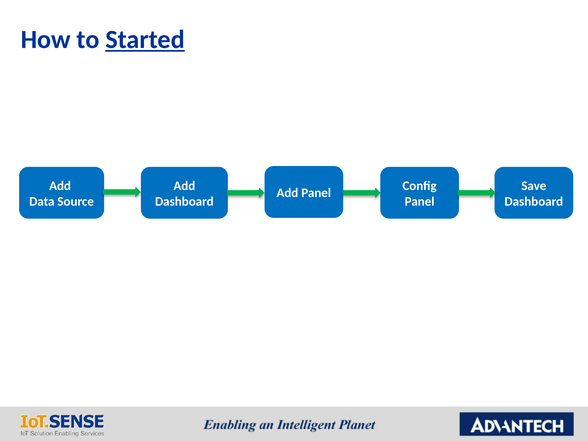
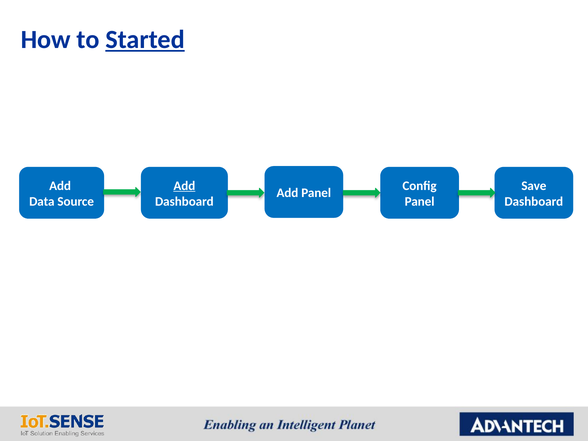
Add underline: none -> present (184, 186)
